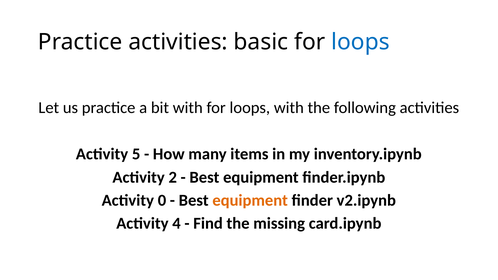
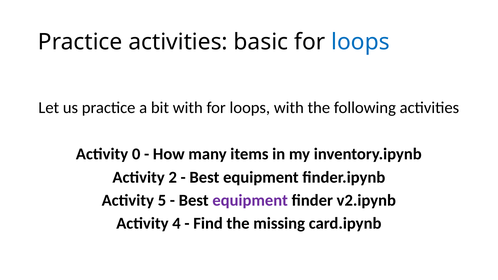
5: 5 -> 0 (136, 154)
0: 0 -> 5 (162, 200)
equipment colour: orange -> purple (250, 200)
